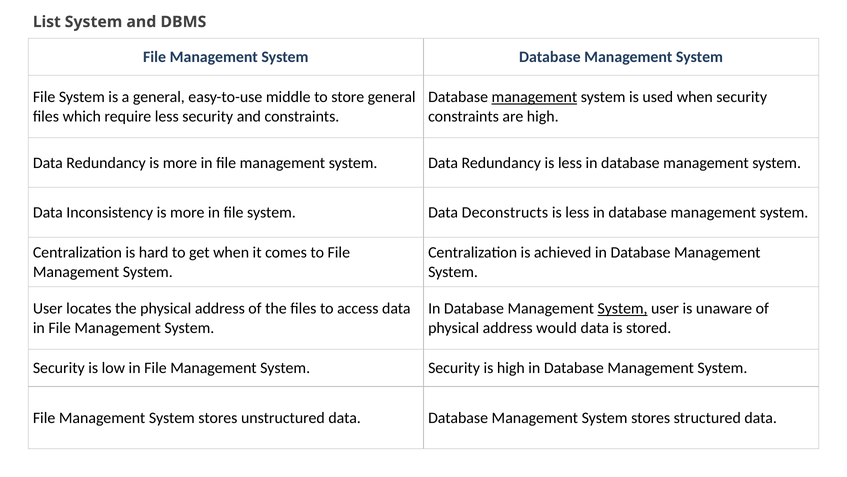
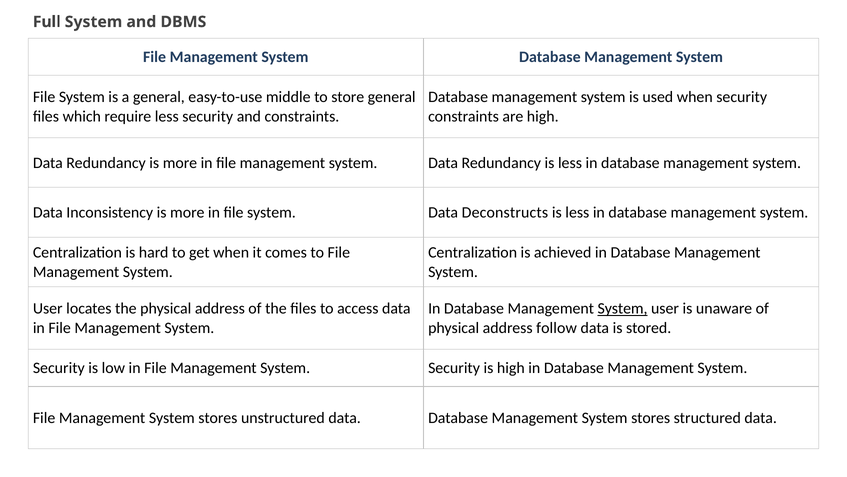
List: List -> Full (47, 22)
management underline: present -> none (534, 97)
would: would -> follow (557, 328)
